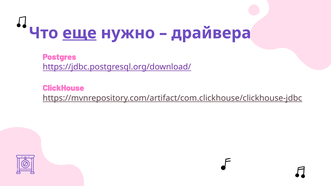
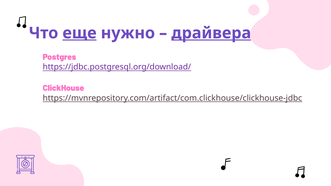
драйвера underline: none -> present (211, 33)
